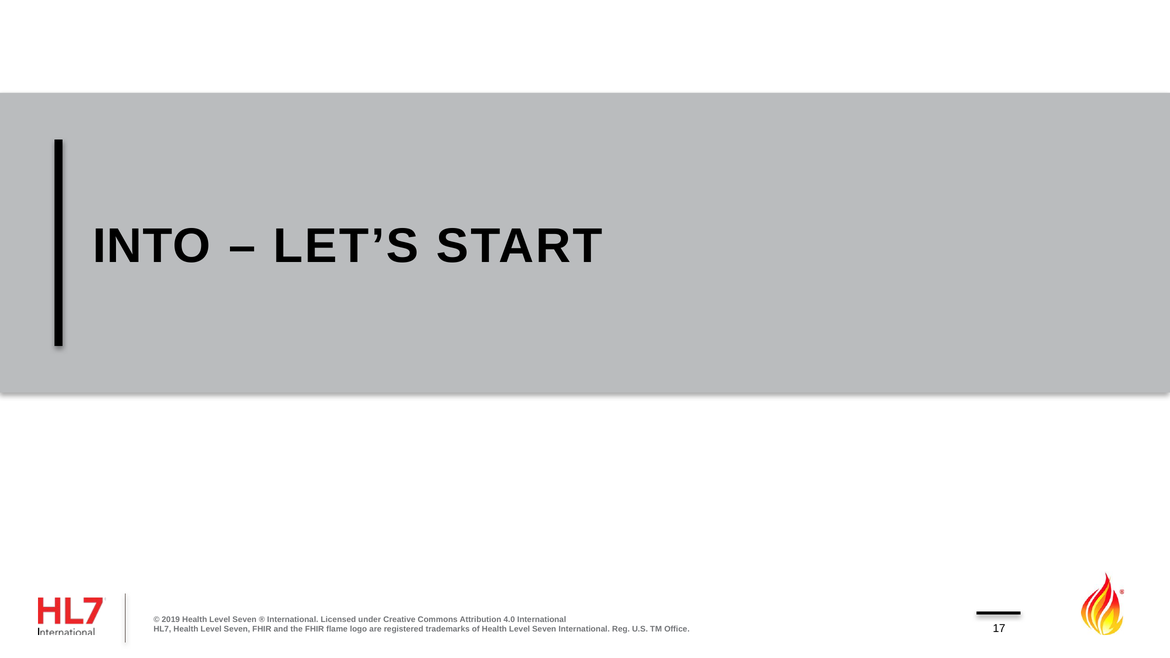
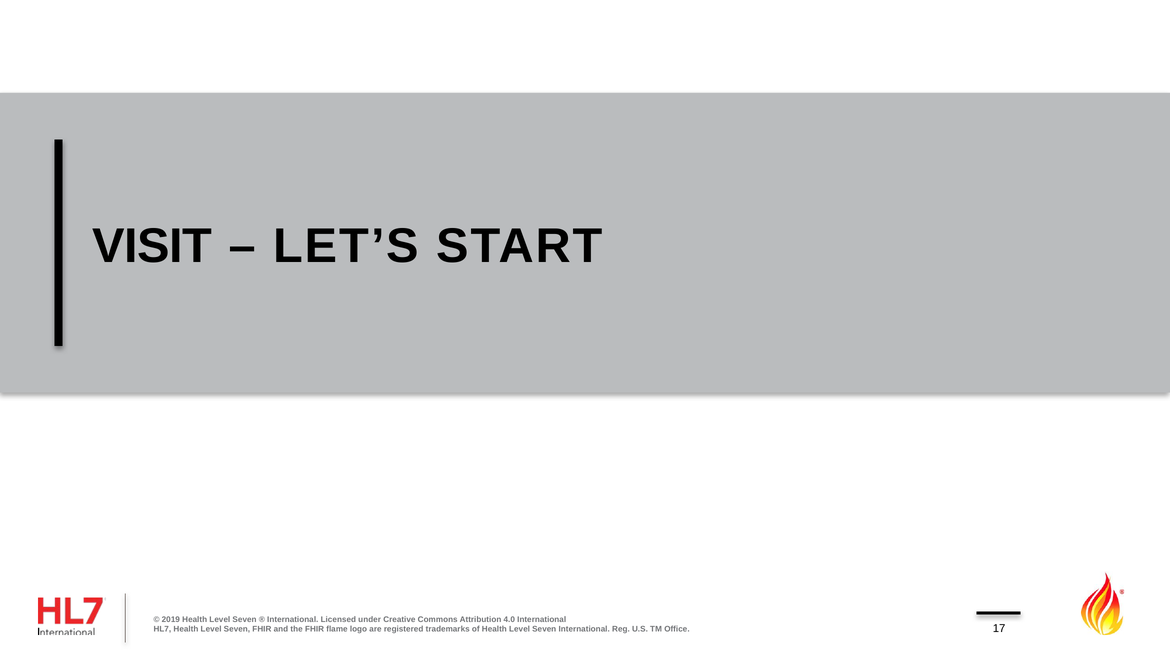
INTO: INTO -> VISIT (152, 246)
